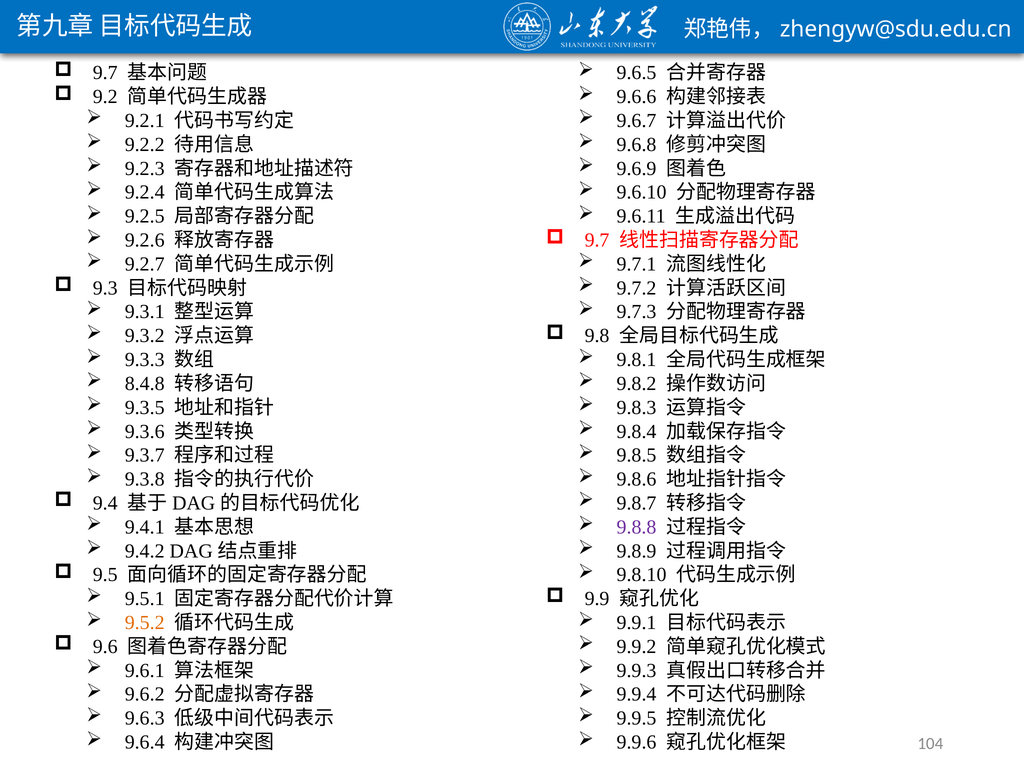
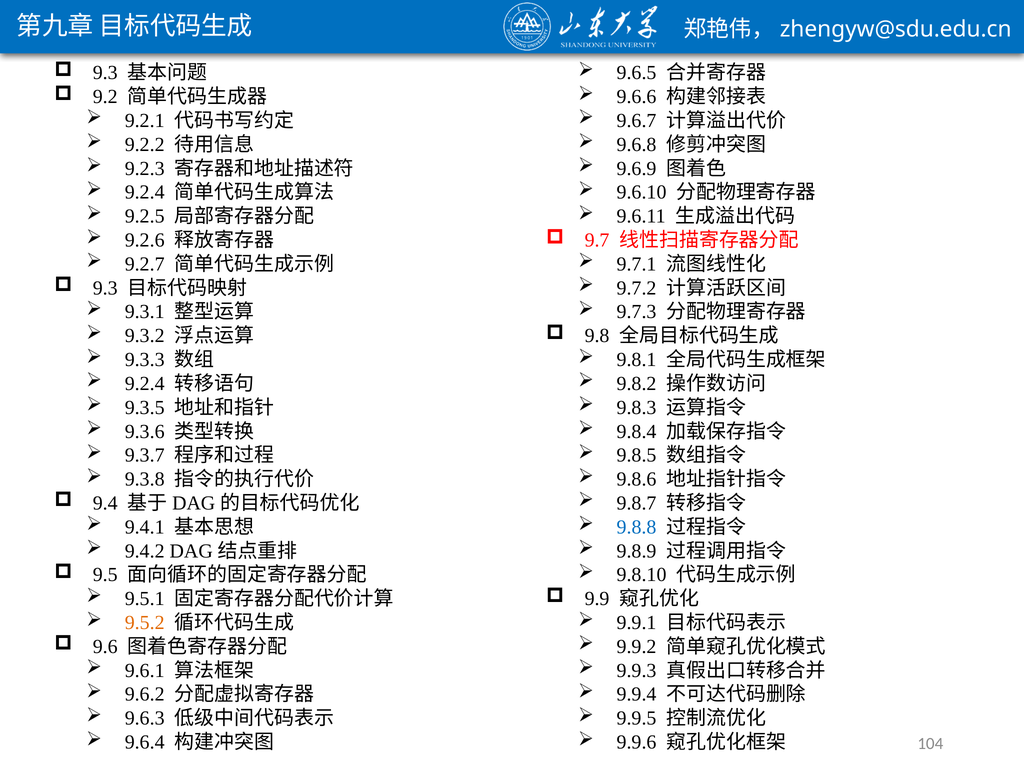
9.7: 9.7 -> 9.3 (105, 73)
8.4.8: 8.4.8 -> 9.2.4 (145, 384)
9.8.8 colour: purple -> blue (637, 527)
